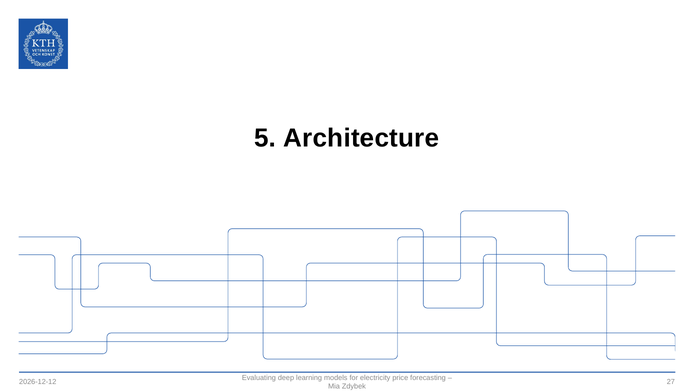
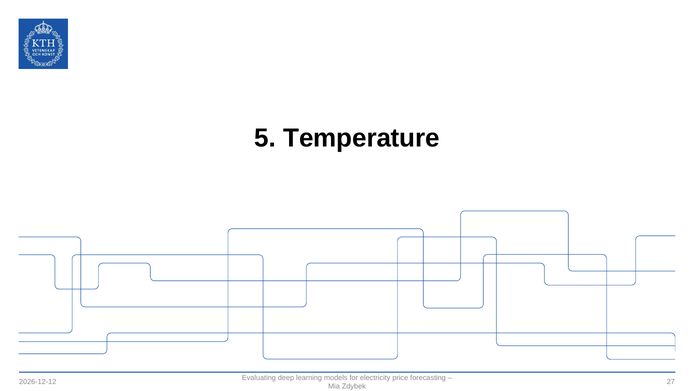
Architecture: Architecture -> Temperature (361, 138)
